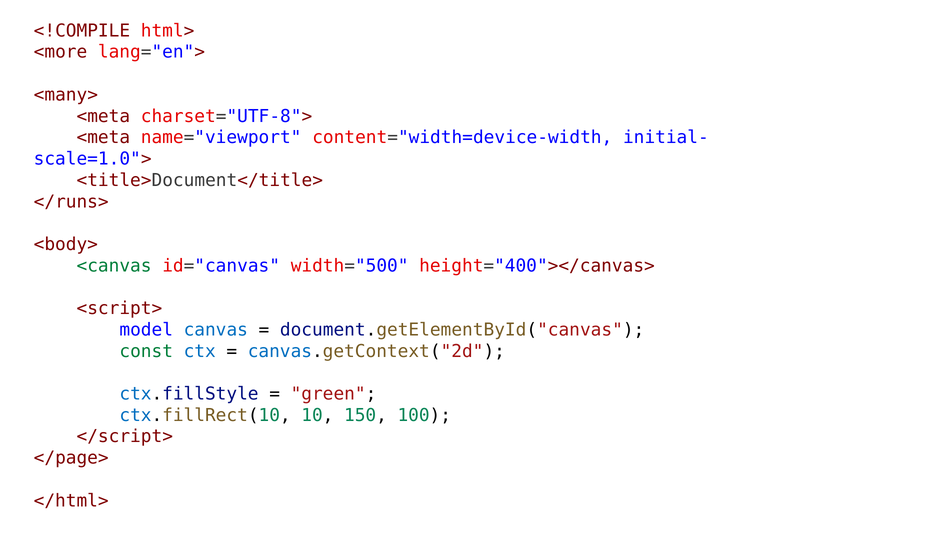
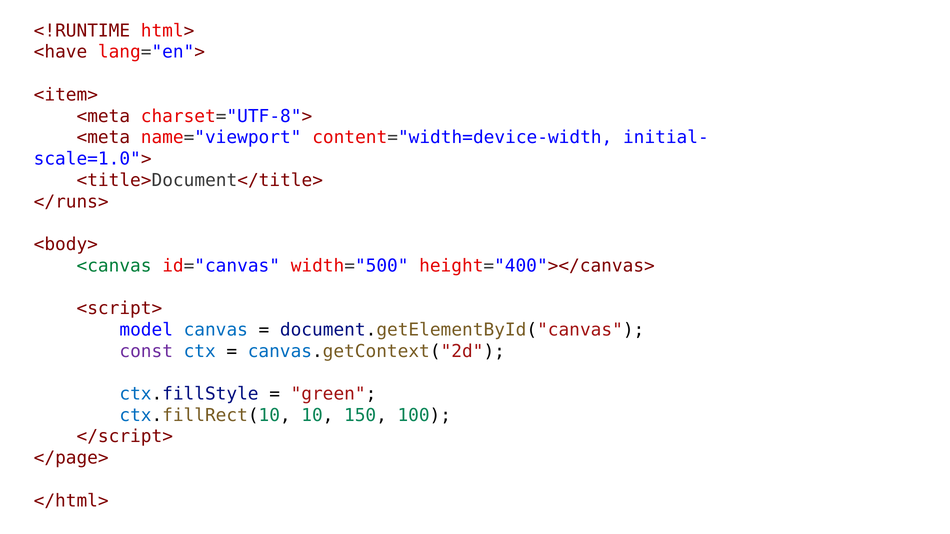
<!COMPILE: <!COMPILE -> <!RUNTIME (82, 31)
<more: <more -> <have (61, 52)
<many>: <many> -> <item> (66, 95)
const colour: green -> purple (146, 351)
